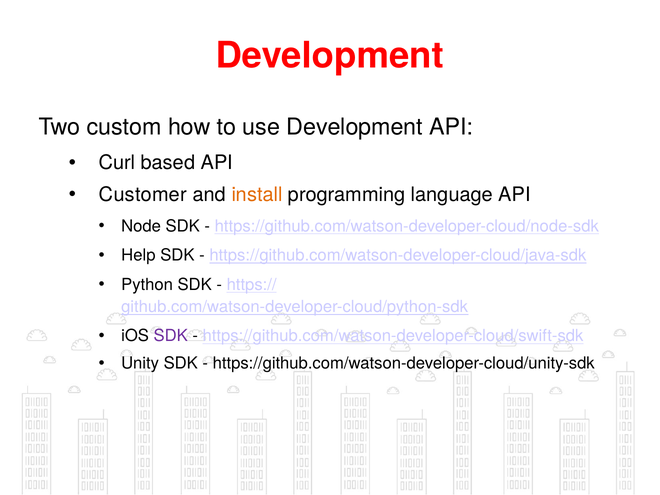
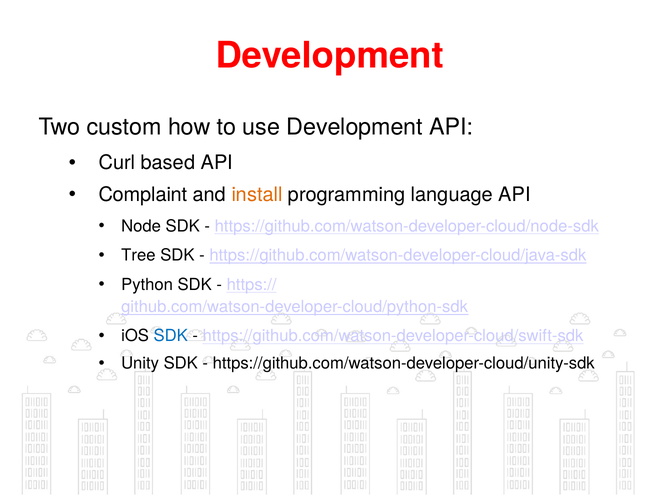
Customer: Customer -> Complaint (143, 194)
Help: Help -> Tree (138, 255)
SDK colour: purple -> blue (171, 336)
